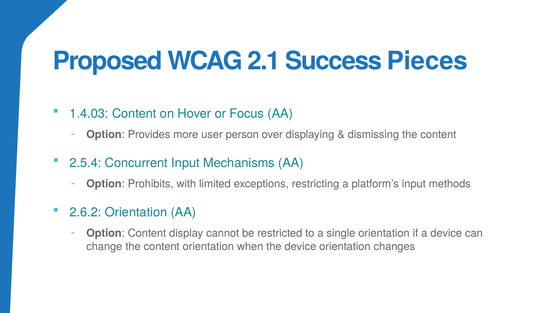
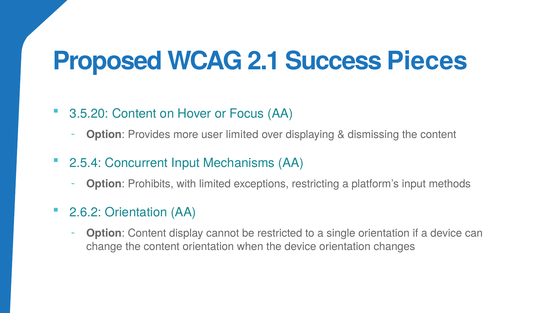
1.4.03: 1.4.03 -> 3.5.20 (89, 114)
user person: person -> limited (242, 135)
